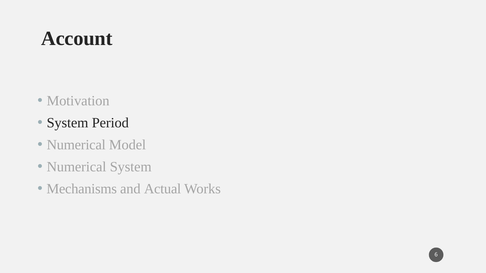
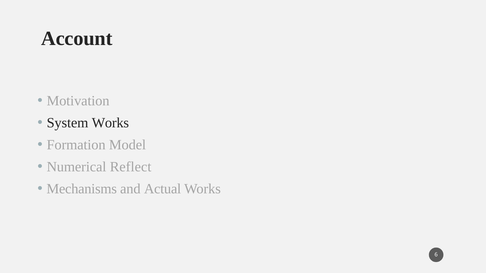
System Period: Period -> Works (110, 123)
Numerical: Numerical -> Formation (76, 145)
Numerical System: System -> Reflect (131, 167)
